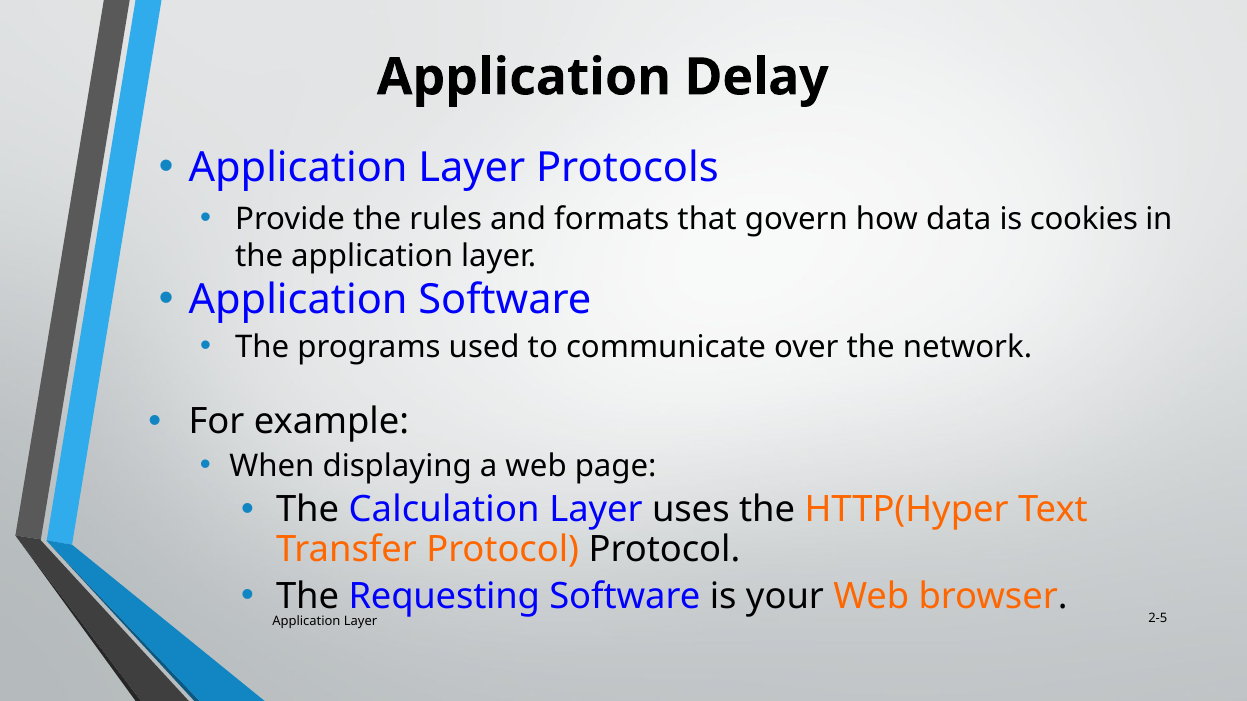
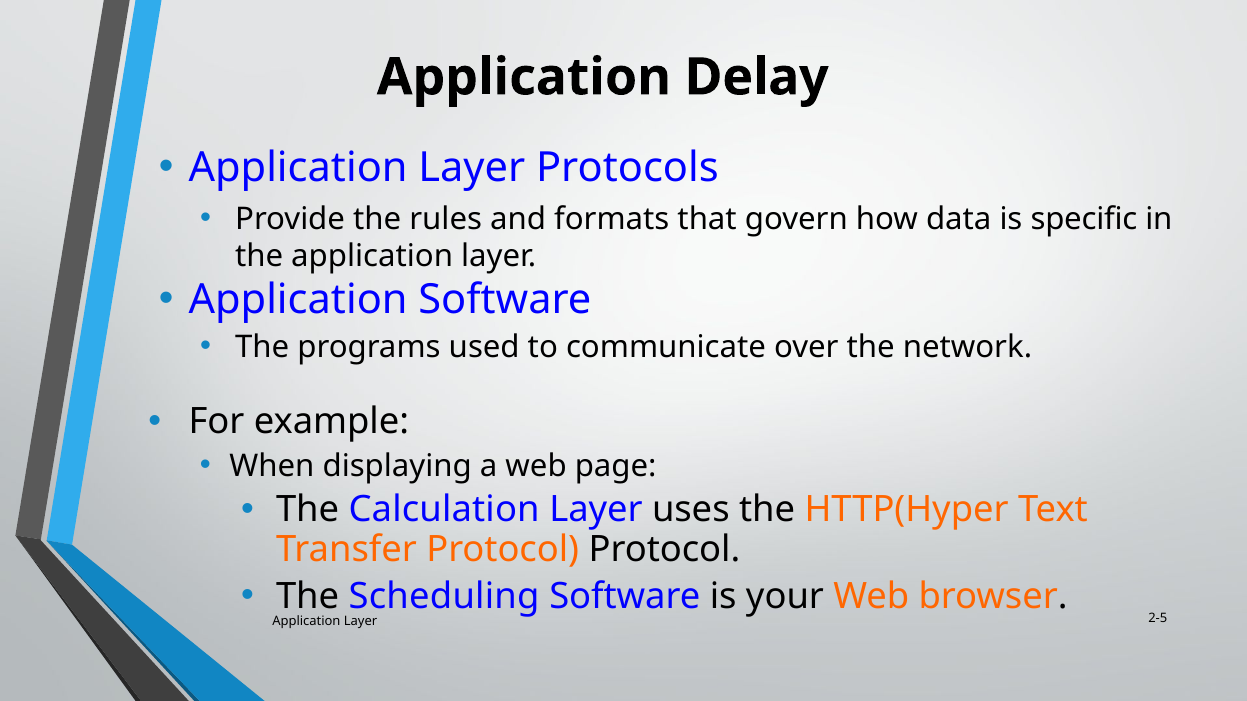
cookies: cookies -> specific (1084, 219)
Requesting: Requesting -> Scheduling (444, 597)
